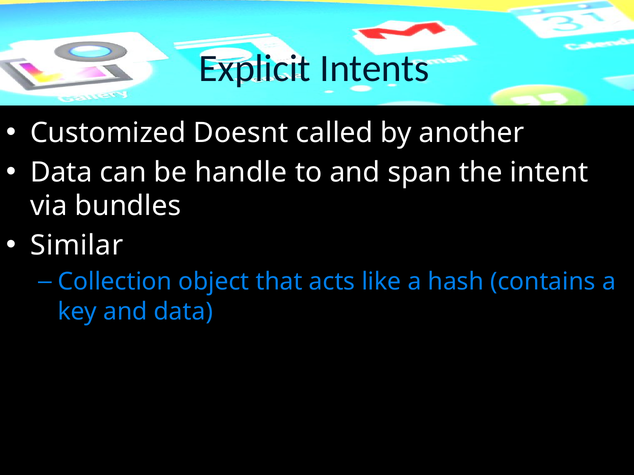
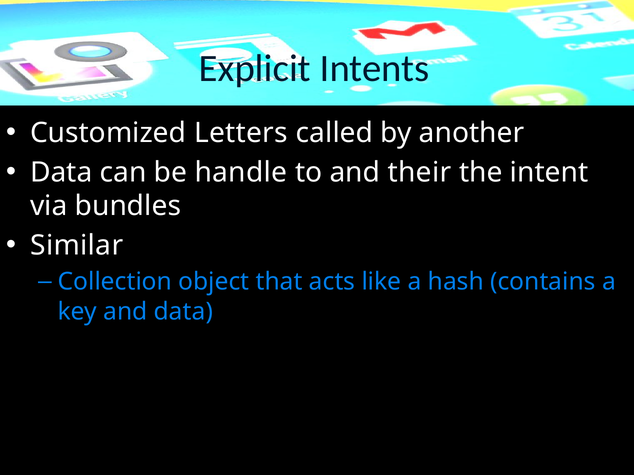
Doesnt: Doesnt -> Letters (241, 133)
span: span -> their (420, 172)
